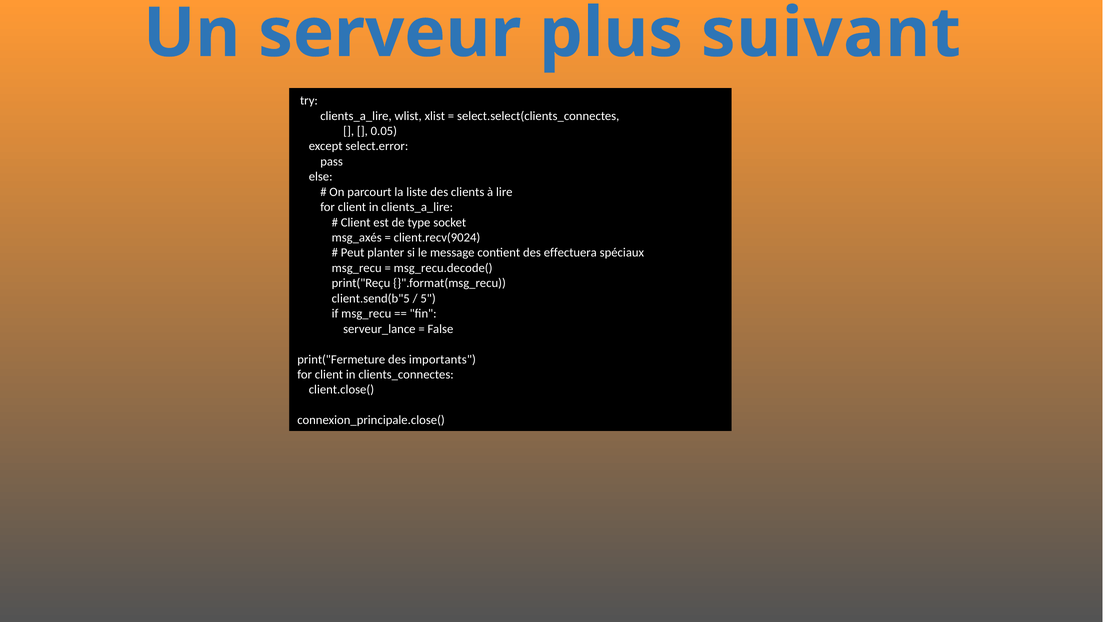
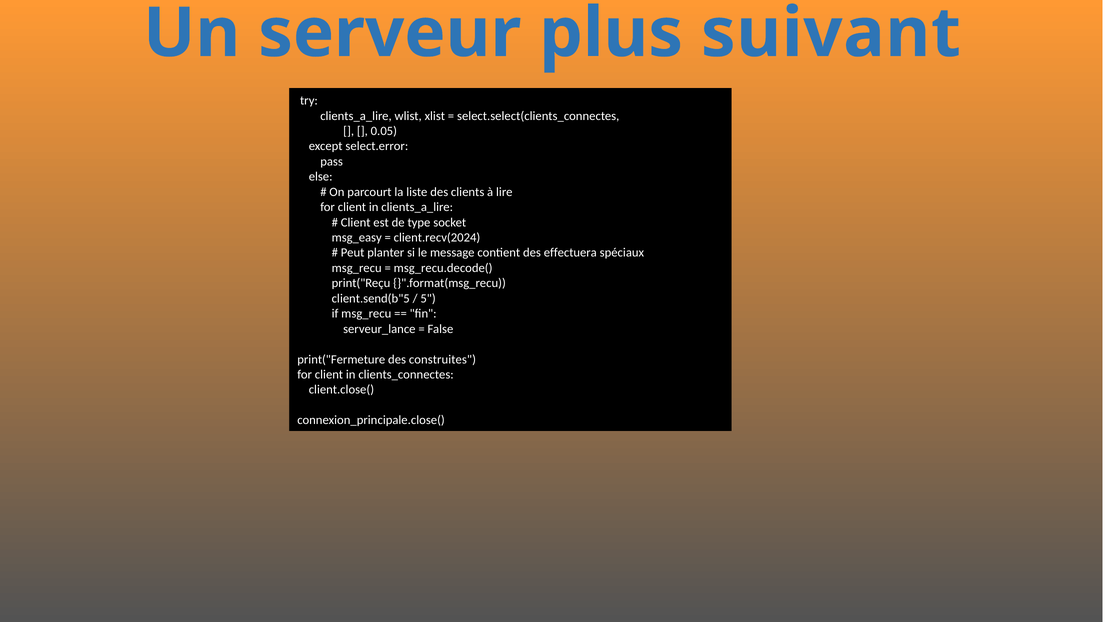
msg_axés: msg_axés -> msg_easy (357, 237)
client.recv(9024: client.recv(9024 -> client.recv(2024 (437, 237)
importants: importants -> construites (442, 359)
